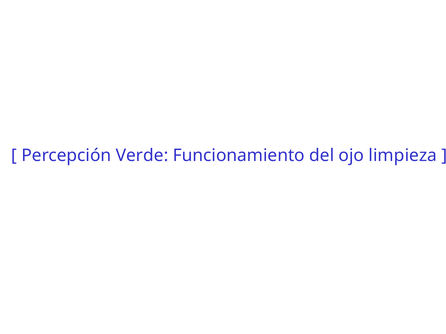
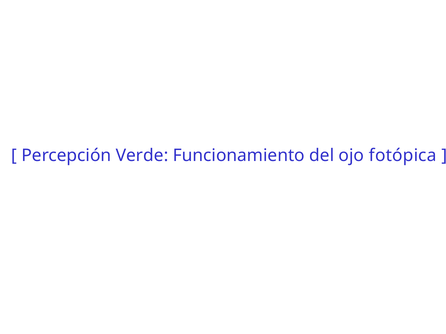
limpieza: limpieza -> fotópica (403, 156)
